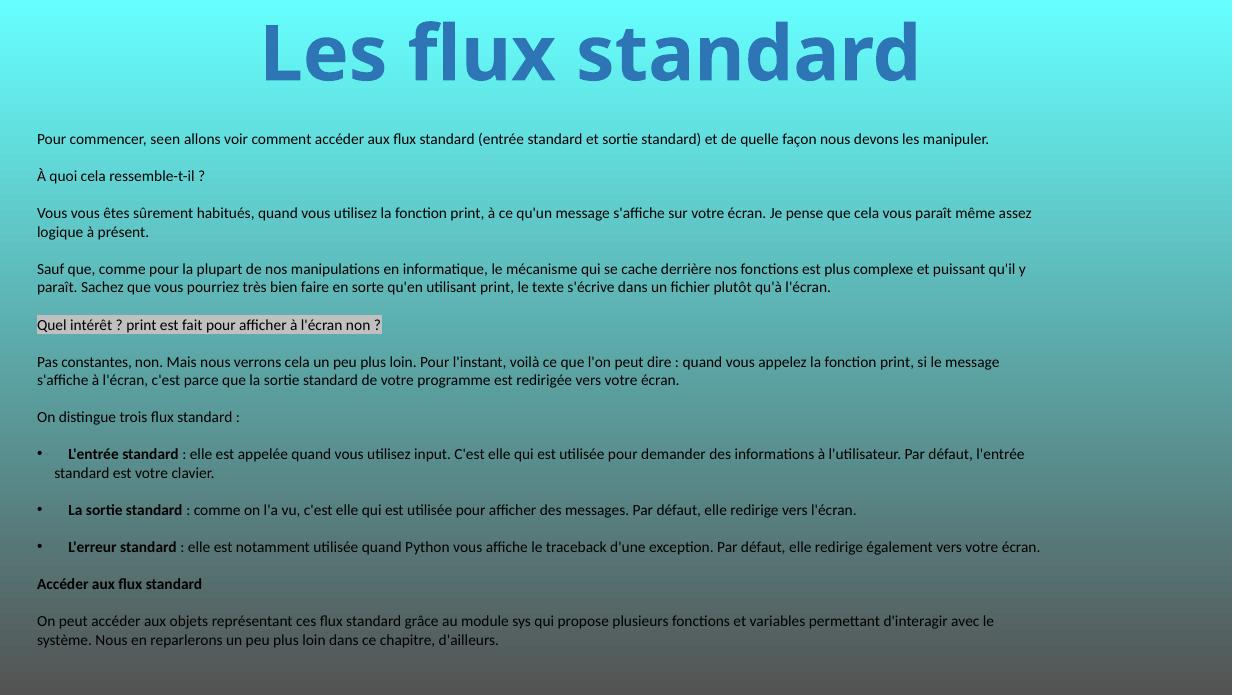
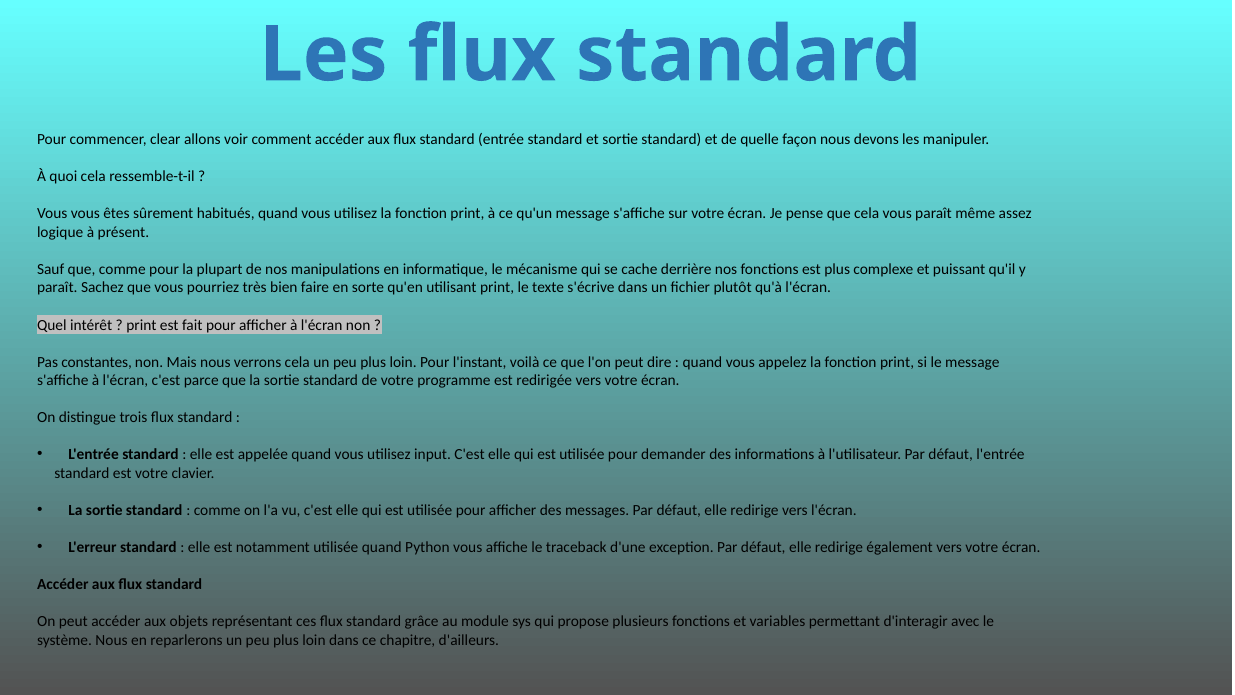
seen: seen -> clear (165, 140)
